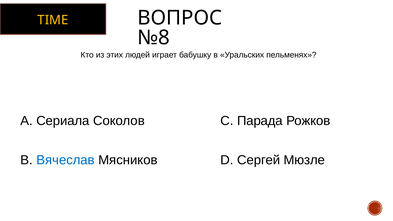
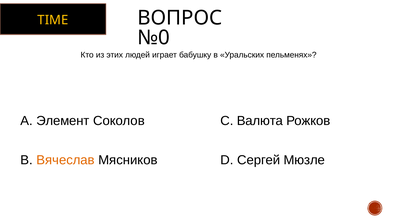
№8: №8 -> №0 (154, 38)
Сериала: Сериала -> Элемент (63, 121)
Парада: Парада -> Валюта (260, 121)
Вячеслав colour: blue -> orange (66, 160)
